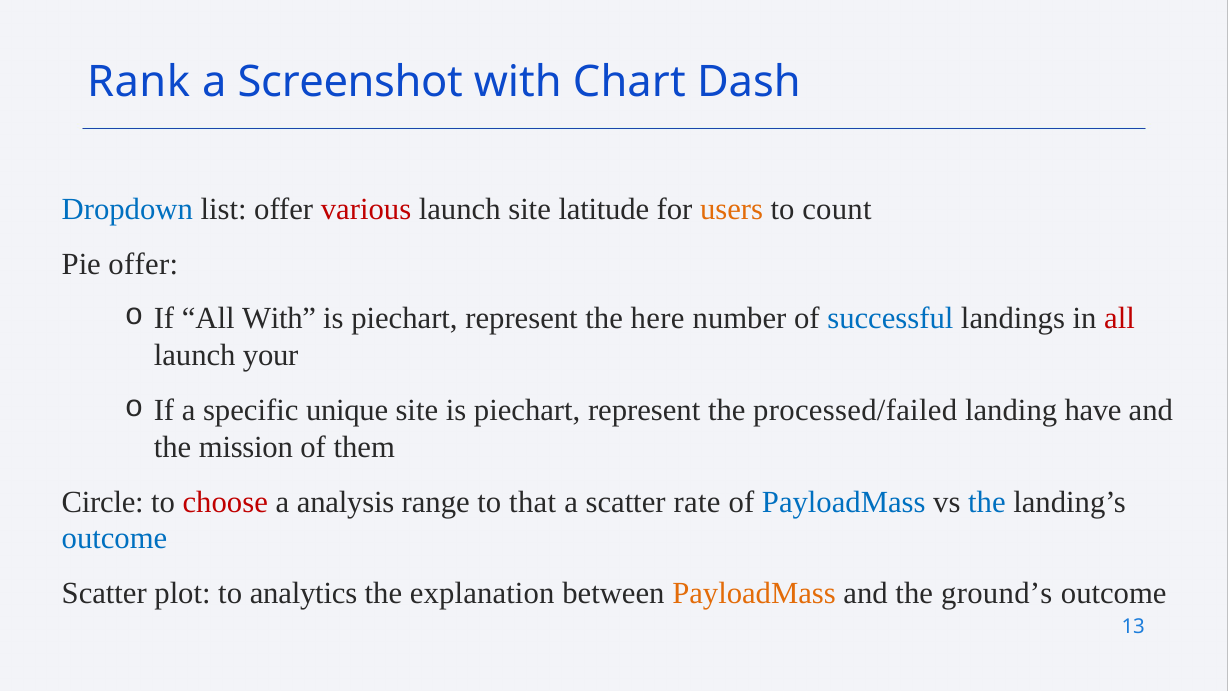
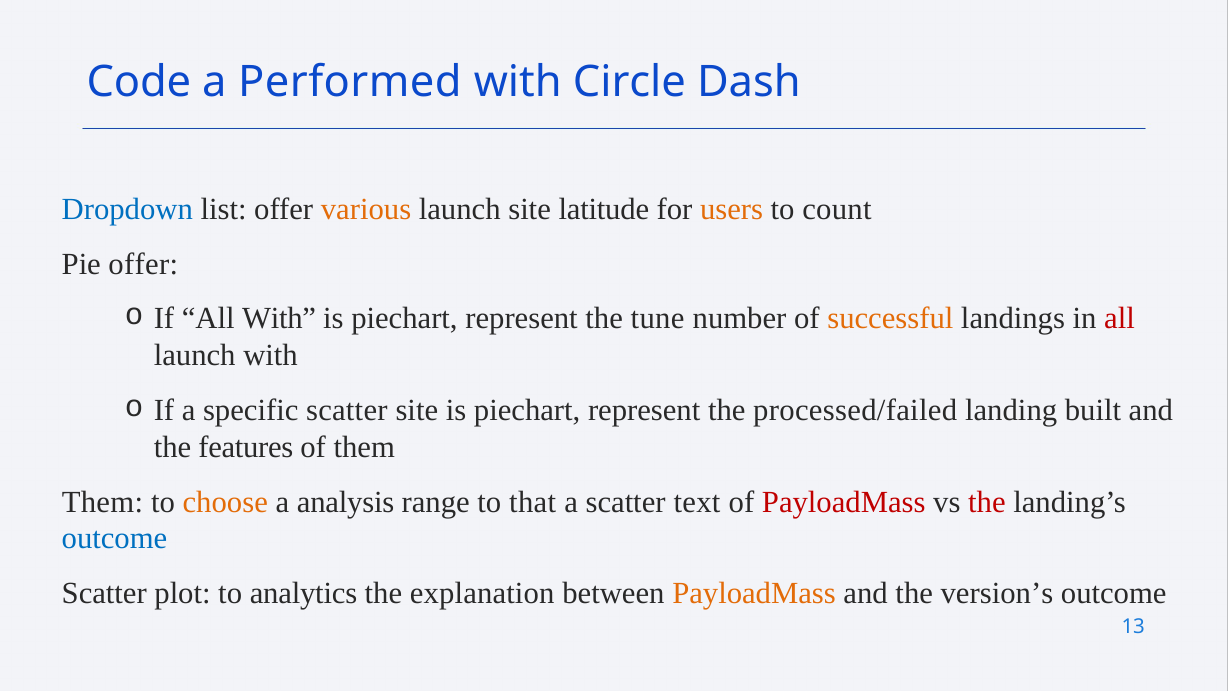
Rank: Rank -> Code (139, 82)
Screenshot: Screenshot -> Performed (350, 82)
Chart: Chart -> Circle (629, 82)
various colour: red -> orange (366, 209)
here: here -> tune (658, 319)
successful colour: blue -> orange (890, 319)
launch your: your -> with (271, 355)
specific unique: unique -> scatter (347, 410)
have: have -> built (1093, 410)
mission: mission -> features (246, 447)
Circle: Circle -> Them (102, 502)
choose colour: red -> orange (225, 502)
rate: rate -> text (697, 502)
PayloadMass colour: blue -> red (844, 502)
the colour: blue -> red (987, 502)
ground’s: ground’s -> version’s (997, 593)
